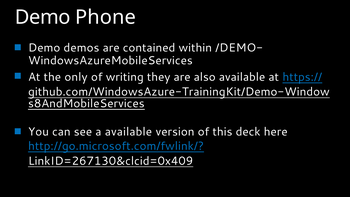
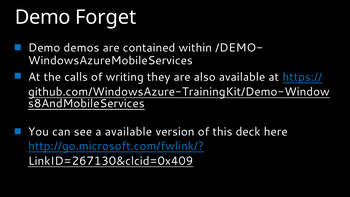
Phone: Phone -> Forget (106, 17)
only: only -> calls (76, 77)
